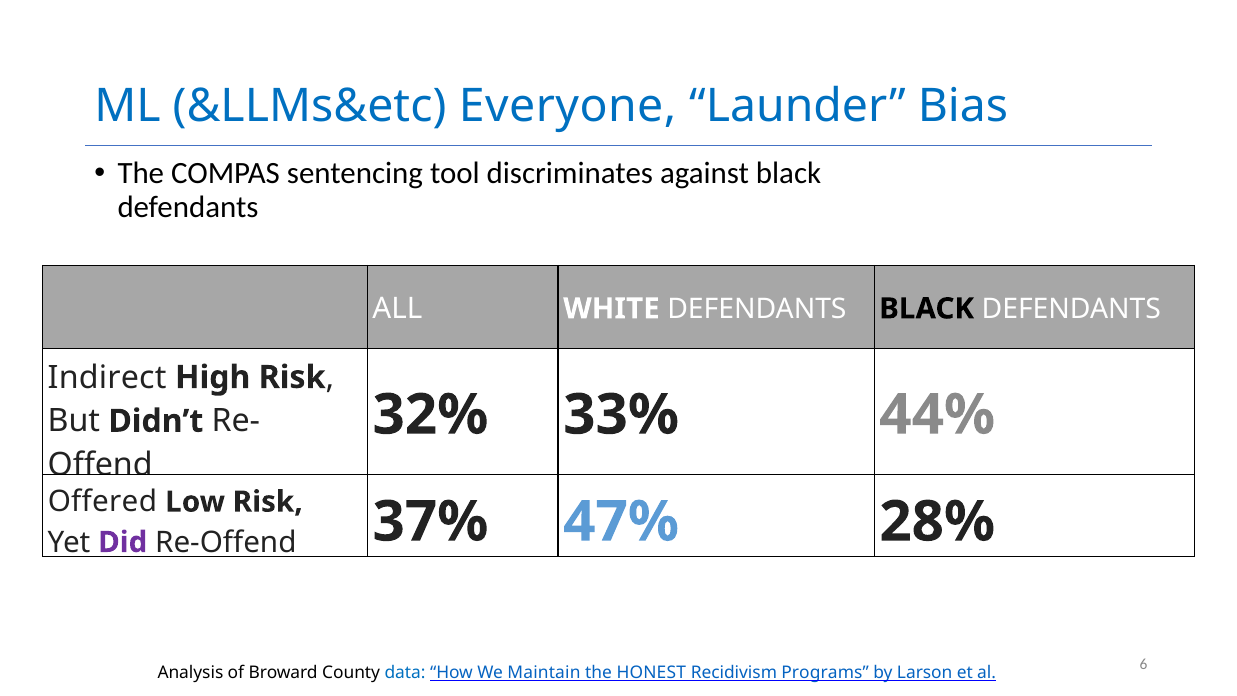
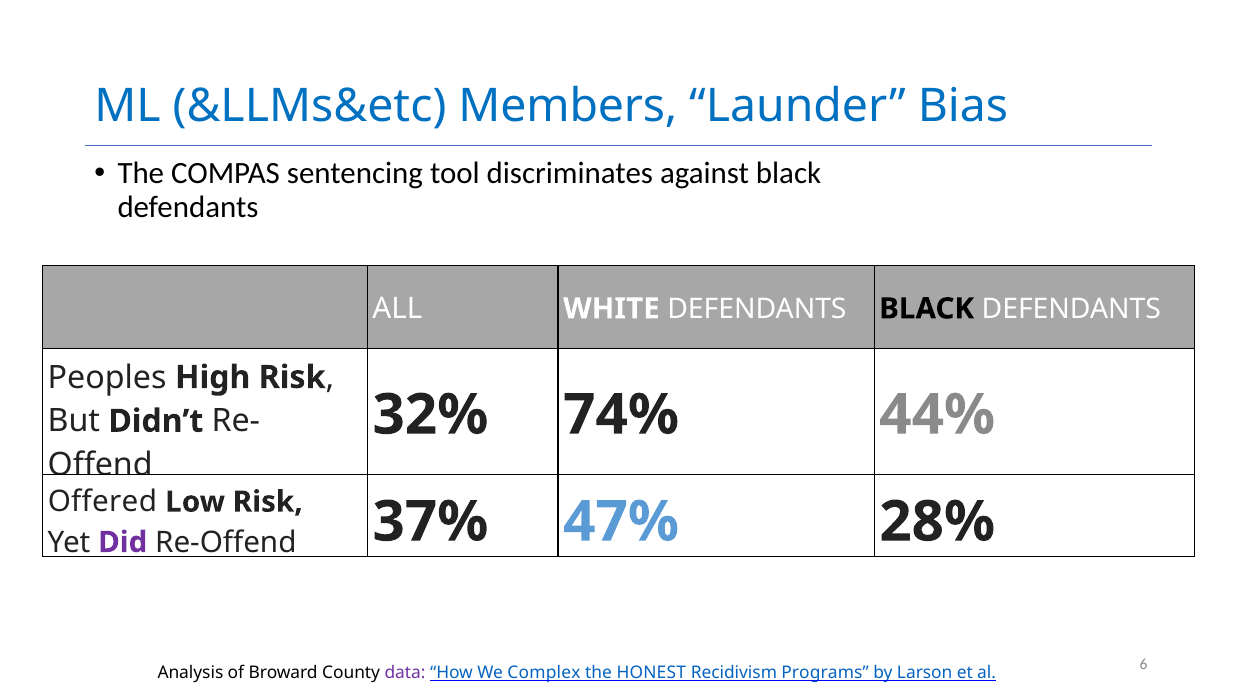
Everyone: Everyone -> Members (568, 106)
Indirect: Indirect -> Peoples (107, 377)
33%: 33% -> 74% (621, 415)
data colour: blue -> purple (405, 672)
Maintain: Maintain -> Complex (544, 672)
